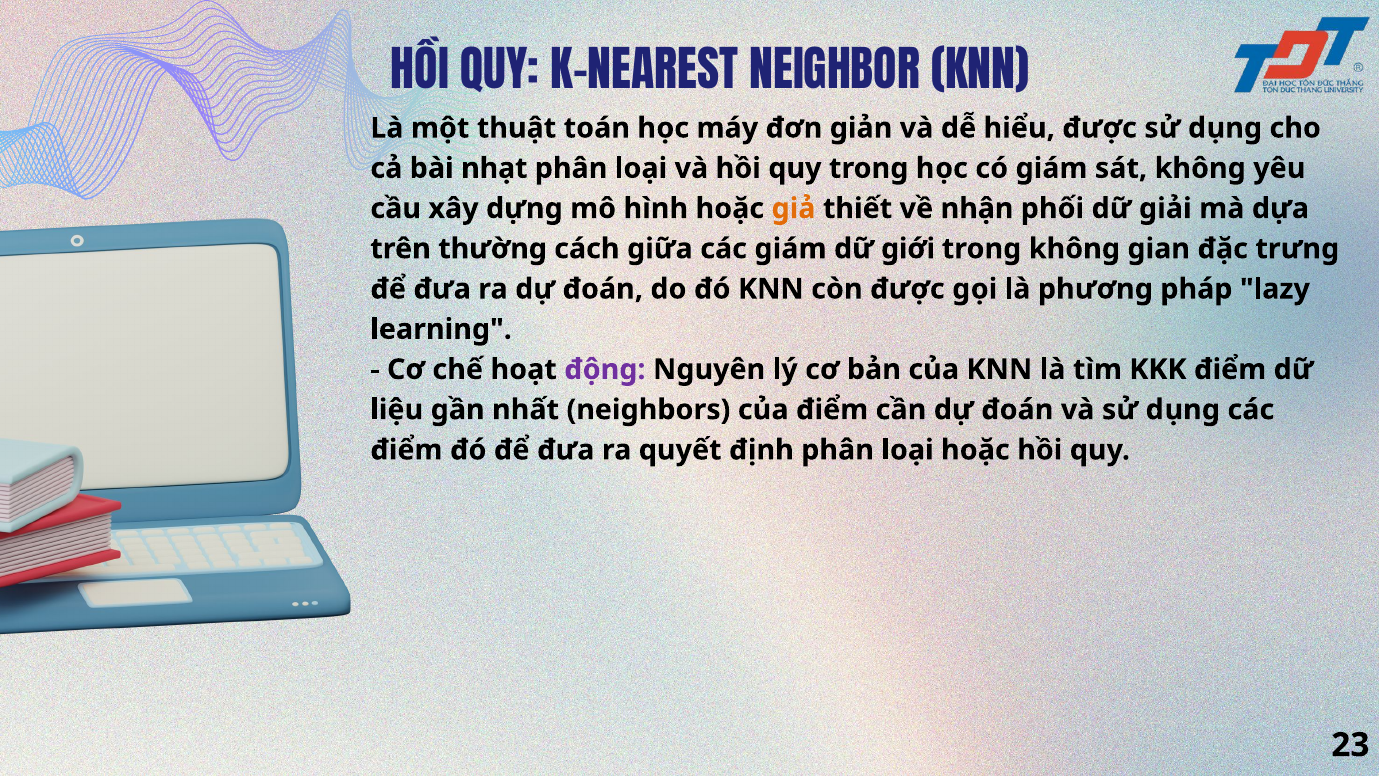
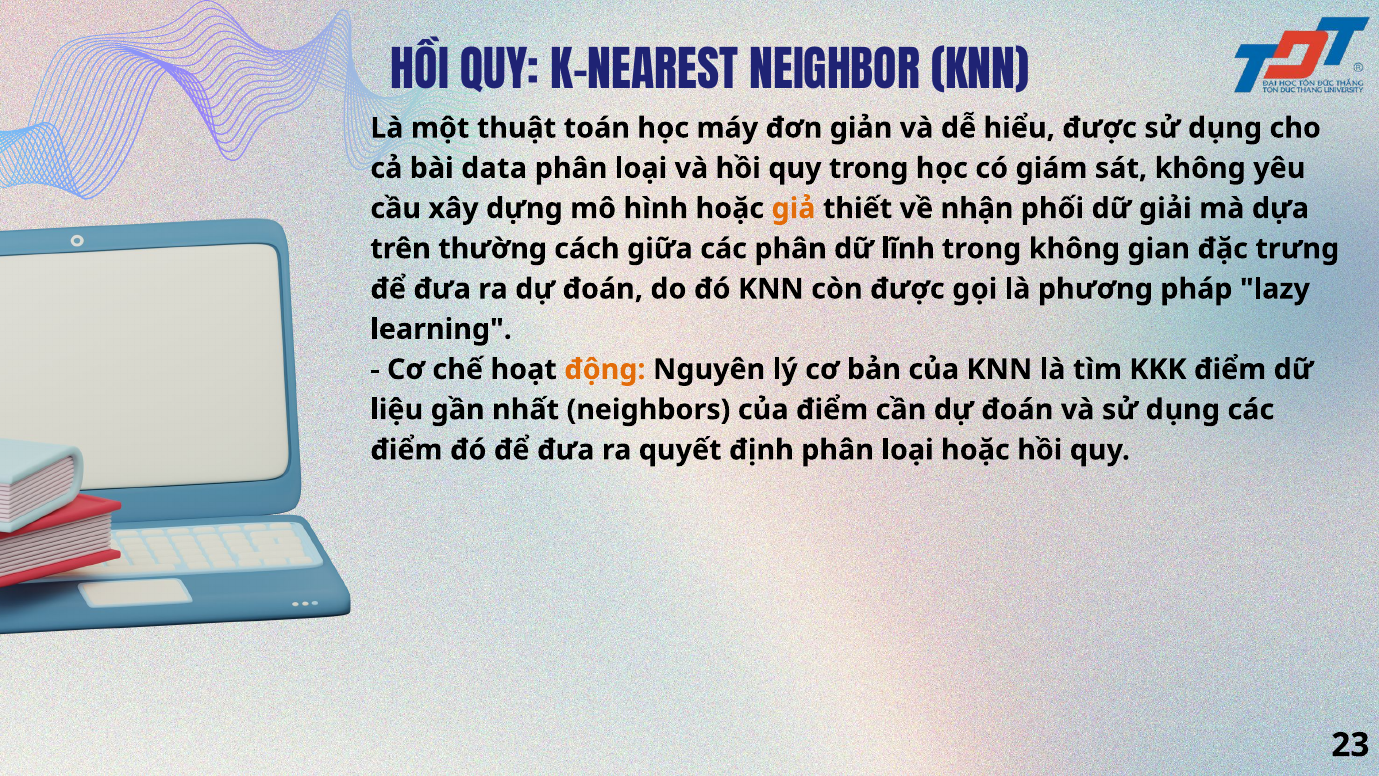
nhạt: nhạt -> data (494, 168)
các giám: giám -> phân (791, 249)
giới: giới -> lĩnh (908, 249)
động colour: purple -> orange (605, 369)
